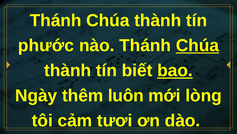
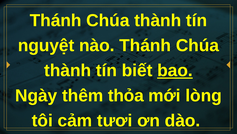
phước: phước -> nguyệt (46, 45)
Chúa underline: present -> none (197, 45)
luôn: luôn -> thỏa (126, 95)
